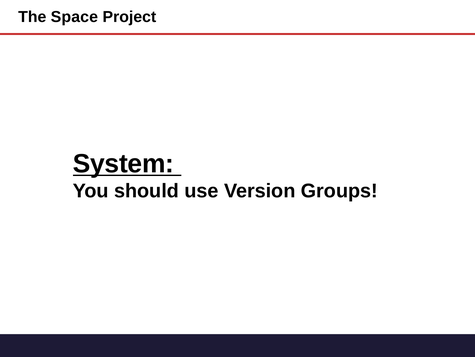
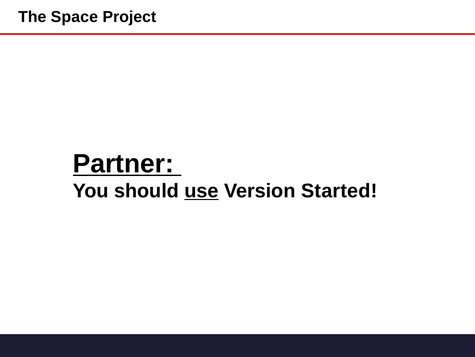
System: System -> Partner (123, 163)
use underline: none -> present (201, 191)
Groups: Groups -> Started (339, 191)
